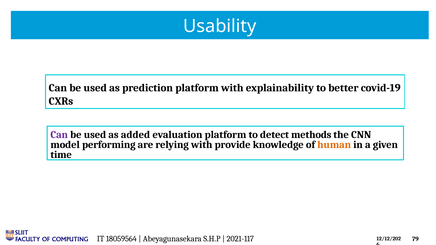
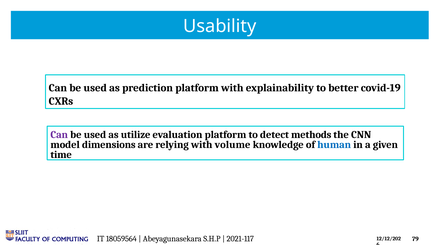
added: added -> utilize (136, 135)
performing: performing -> dimensions (109, 145)
provide: provide -> volume (233, 145)
human colour: orange -> blue (334, 145)
